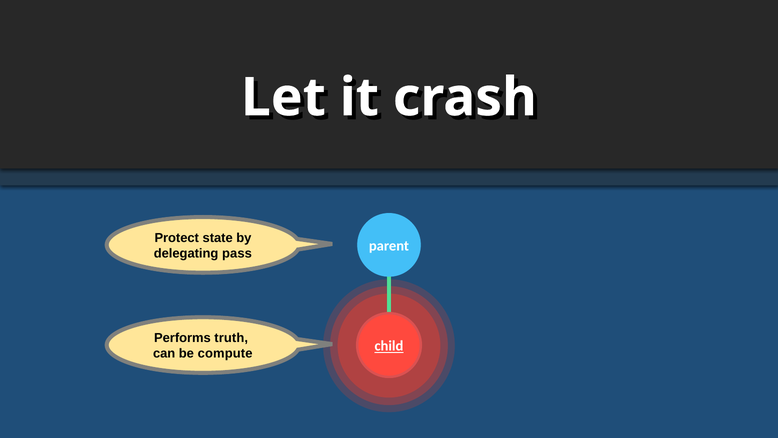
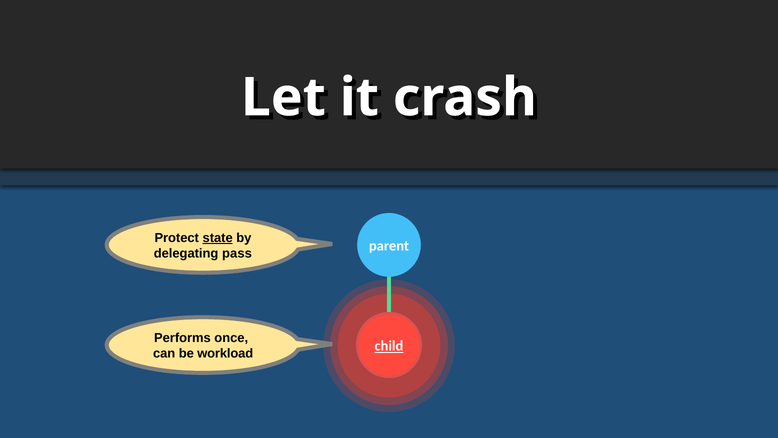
state underline: none -> present (218, 238)
truth: truth -> once (231, 338)
compute: compute -> workload (225, 353)
